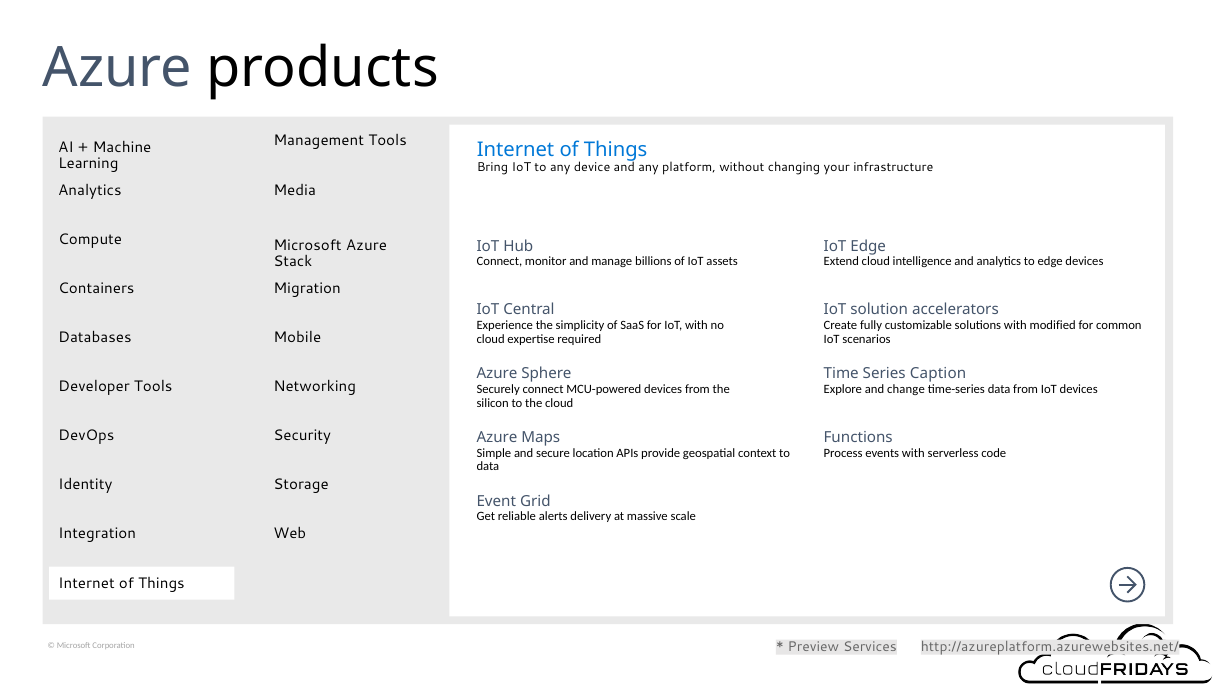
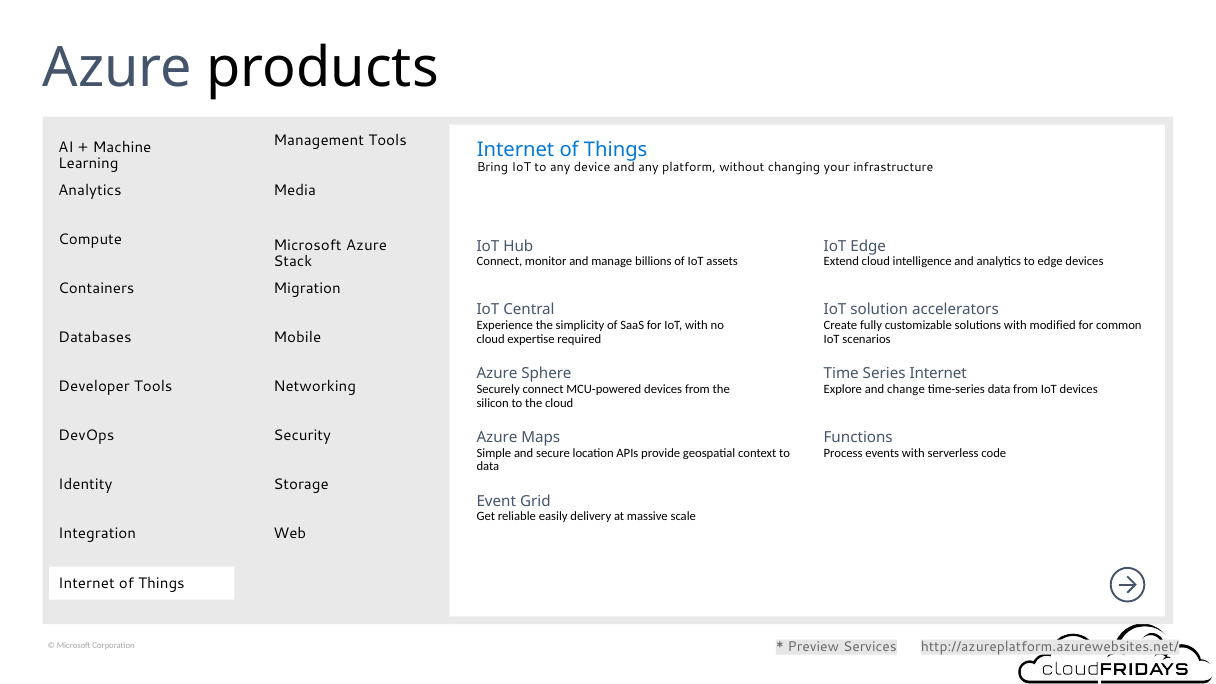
Series Caption: Caption -> Internet (938, 374)
alerts: alerts -> easily (553, 517)
